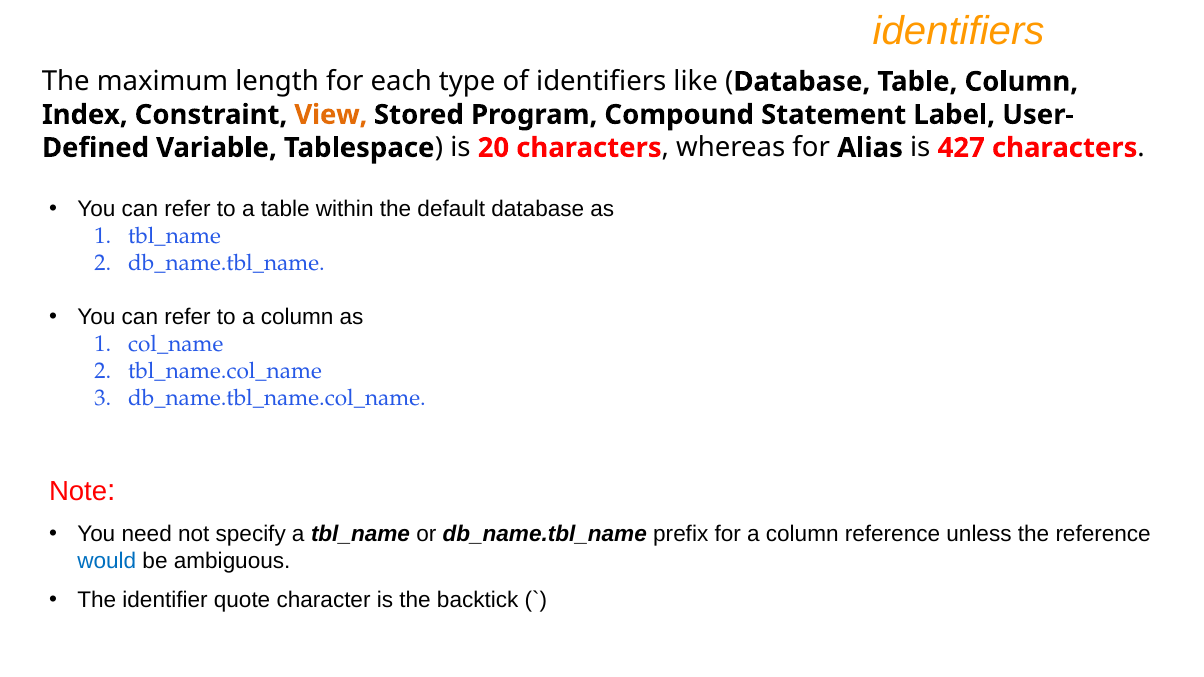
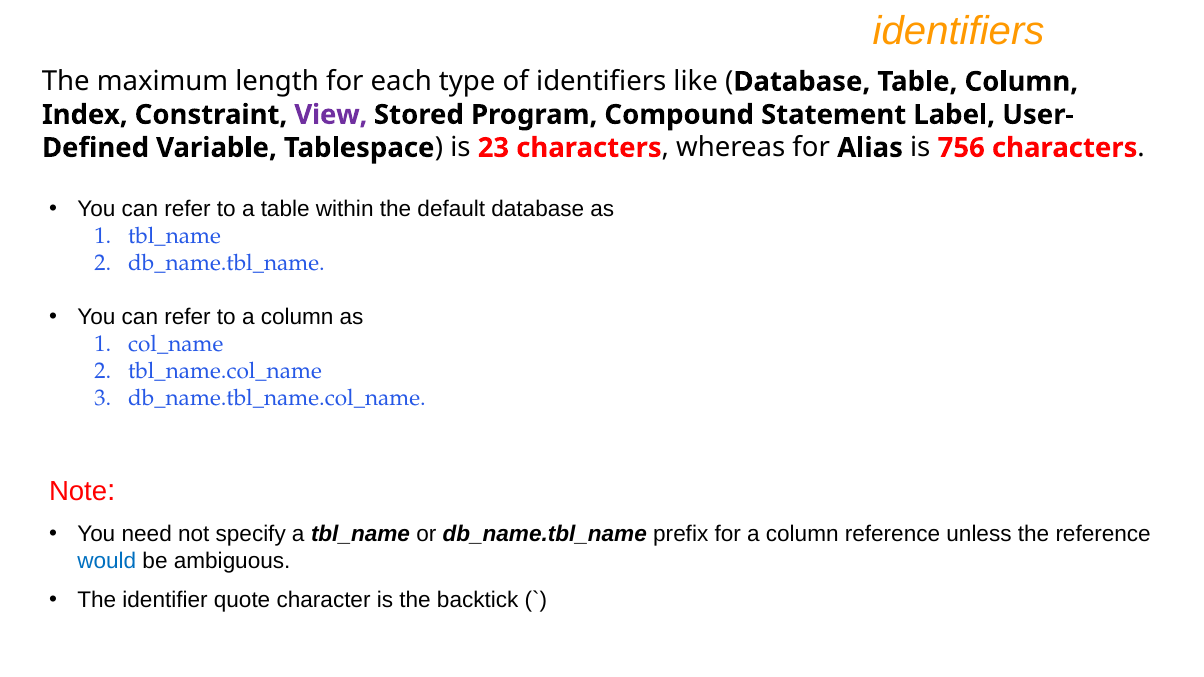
View colour: orange -> purple (331, 115)
20: 20 -> 23 (493, 148)
427: 427 -> 756 (961, 148)
